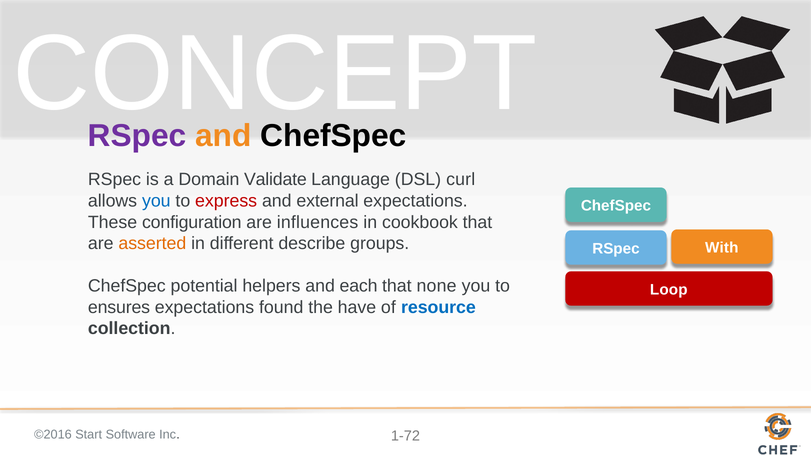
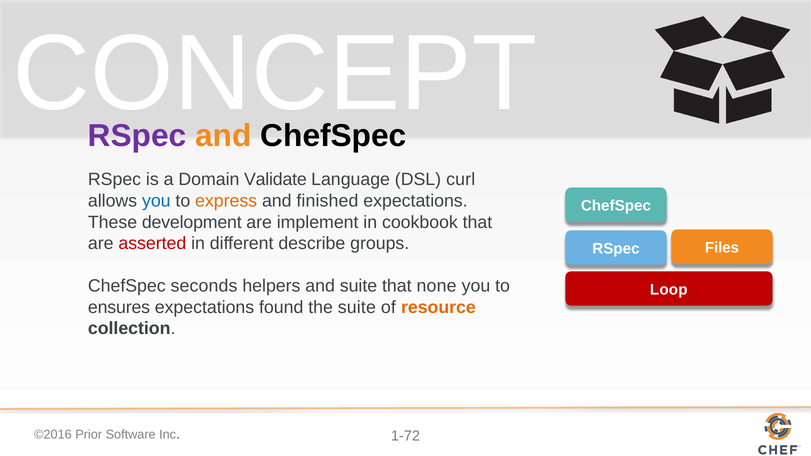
express colour: red -> orange (226, 201)
external: external -> finished (327, 201)
configuration: configuration -> development (192, 222)
influences: influences -> implement (318, 222)
asserted colour: orange -> red (152, 244)
With: With -> Files (722, 248)
potential: potential -> seconds (204, 286)
and each: each -> suite (358, 286)
the have: have -> suite (357, 307)
resource colour: blue -> orange (438, 307)
Start: Start -> Prior (89, 435)
